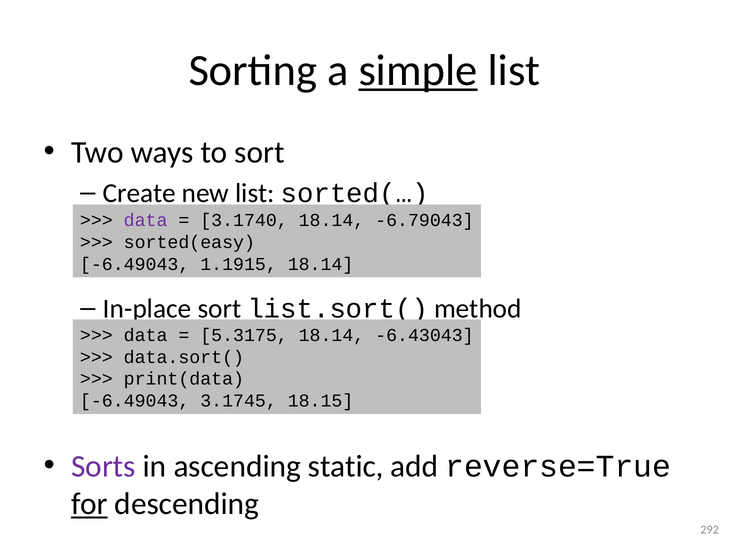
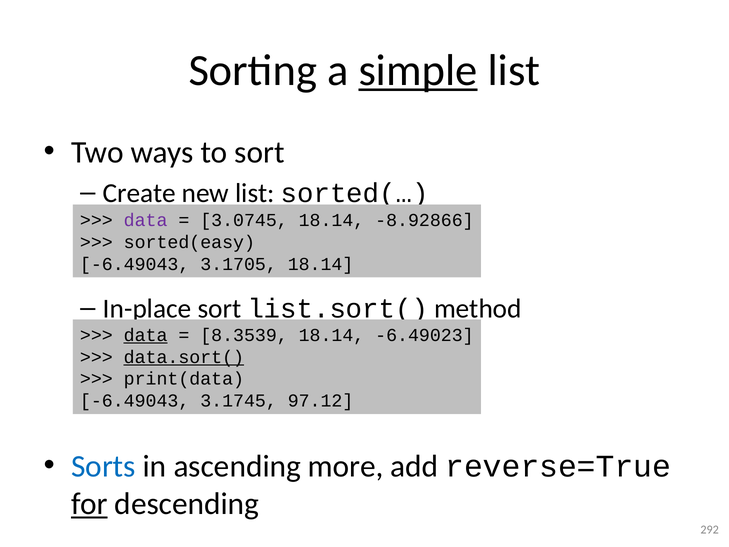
3.1740: 3.1740 -> 3.0745 (244, 220)
-6.79043: -6.79043 -> -8.92866 (424, 220)
1.1915: 1.1915 -> 3.1705 (239, 264)
data underline: none -> present (146, 335)
5.3175: 5.3175 -> 8.3539 (244, 335)
-6.43043: -6.43043 -> -6.49023 (424, 335)
data.sort( underline: none -> present (184, 357)
18.15: 18.15 -> 97.12 (321, 401)
Sorts colour: purple -> blue (103, 466)
static: static -> more (346, 466)
